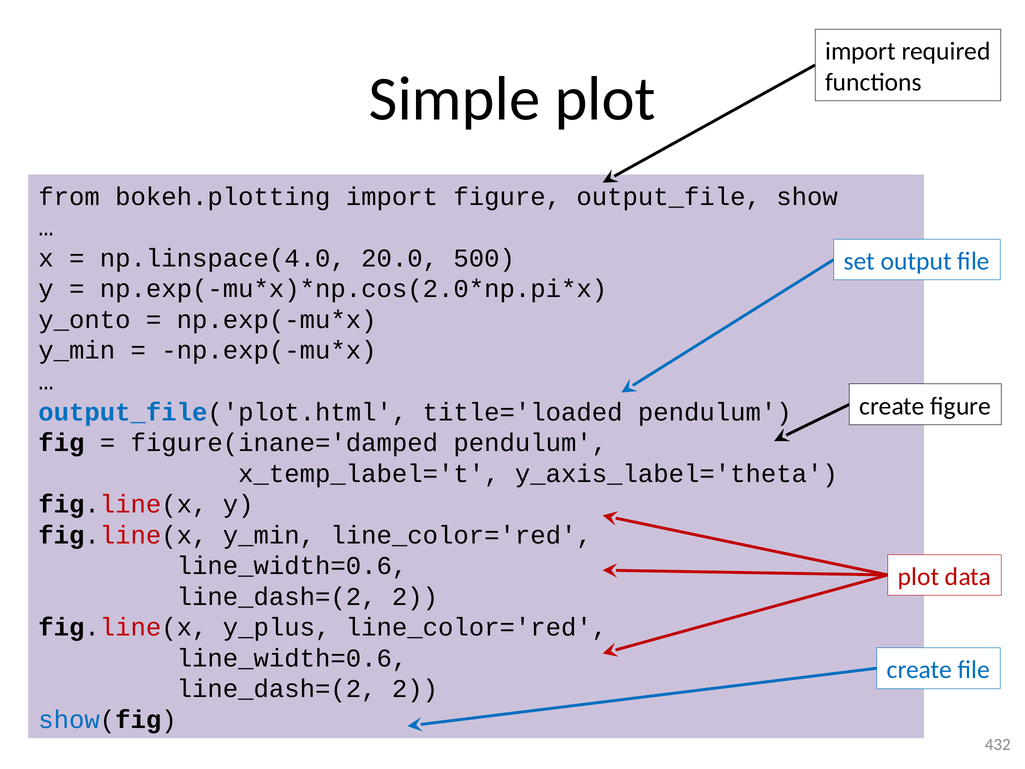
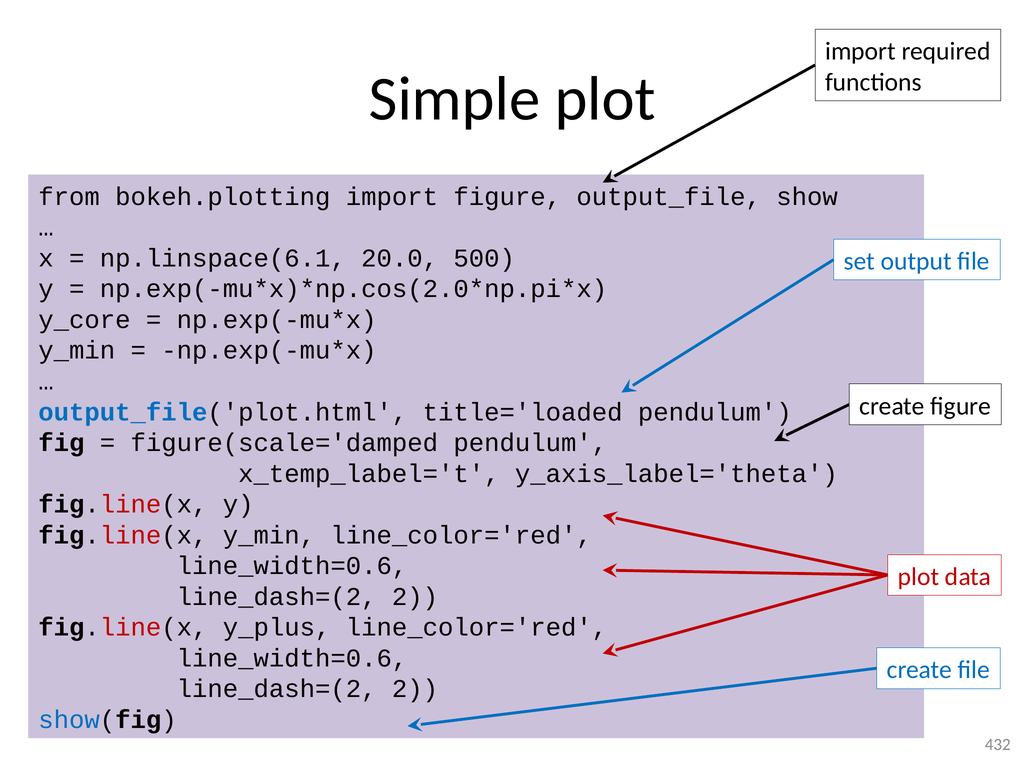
np.linspace(4.0: np.linspace(4.0 -> np.linspace(6.1 (223, 258)
y_onto: y_onto -> y_core (84, 320)
figure(inane='damped: figure(inane='damped -> figure(scale='damped (284, 443)
